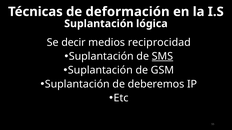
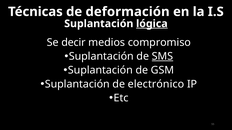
lógica underline: none -> present (152, 24)
reciprocidad: reciprocidad -> compromiso (159, 43)
deberemos: deberemos -> electrónico (156, 84)
